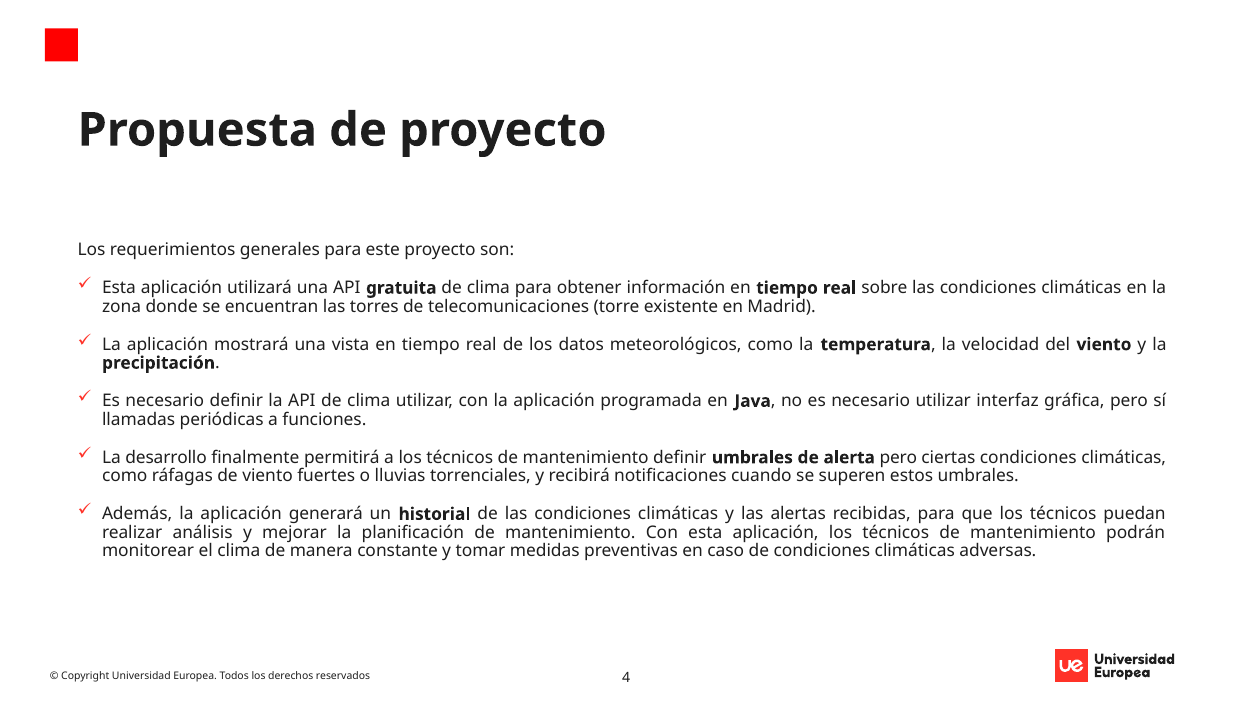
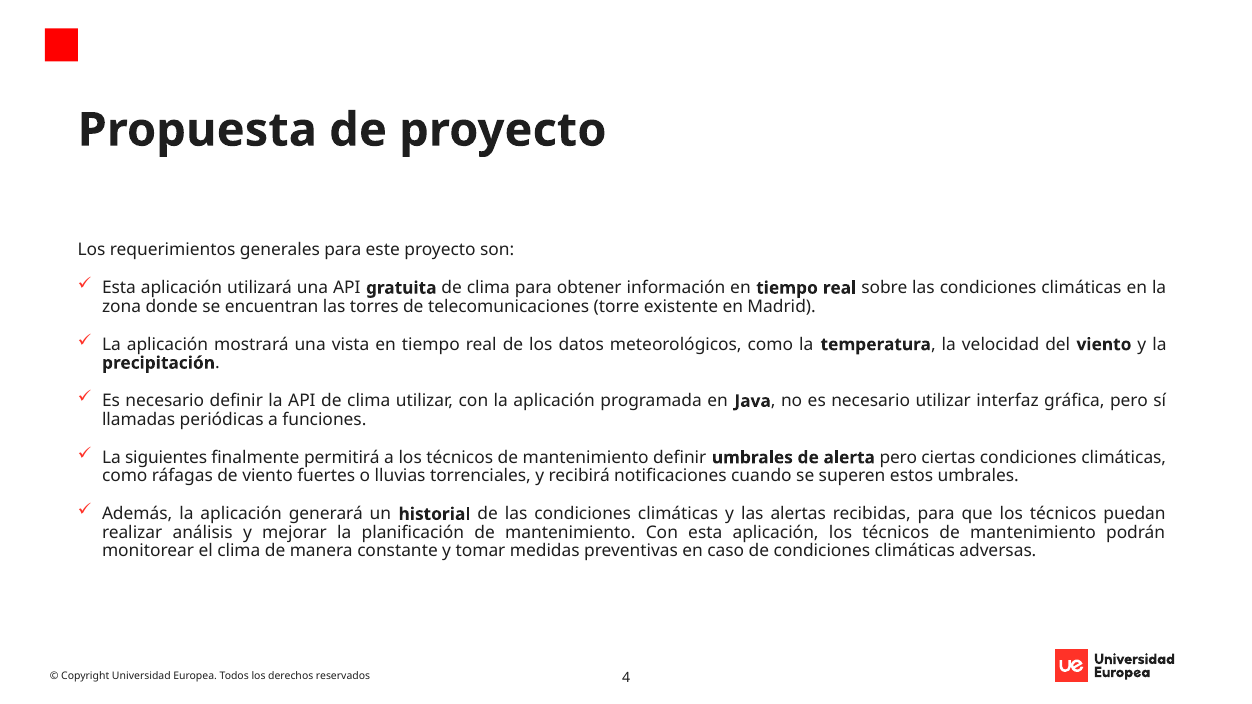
desarrollo: desarrollo -> siguientes (166, 458)
